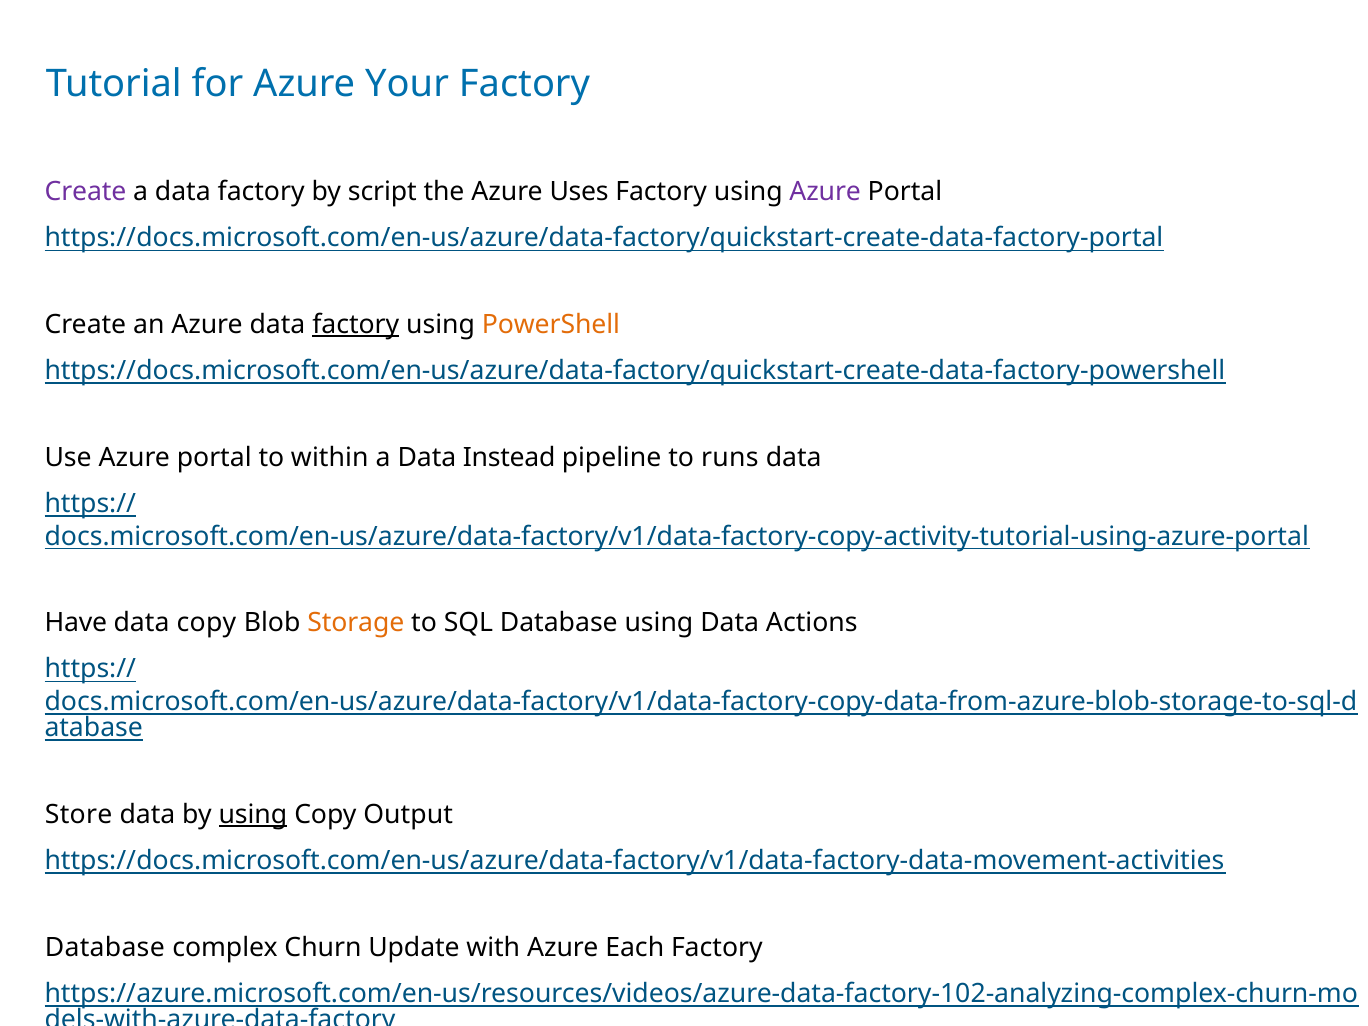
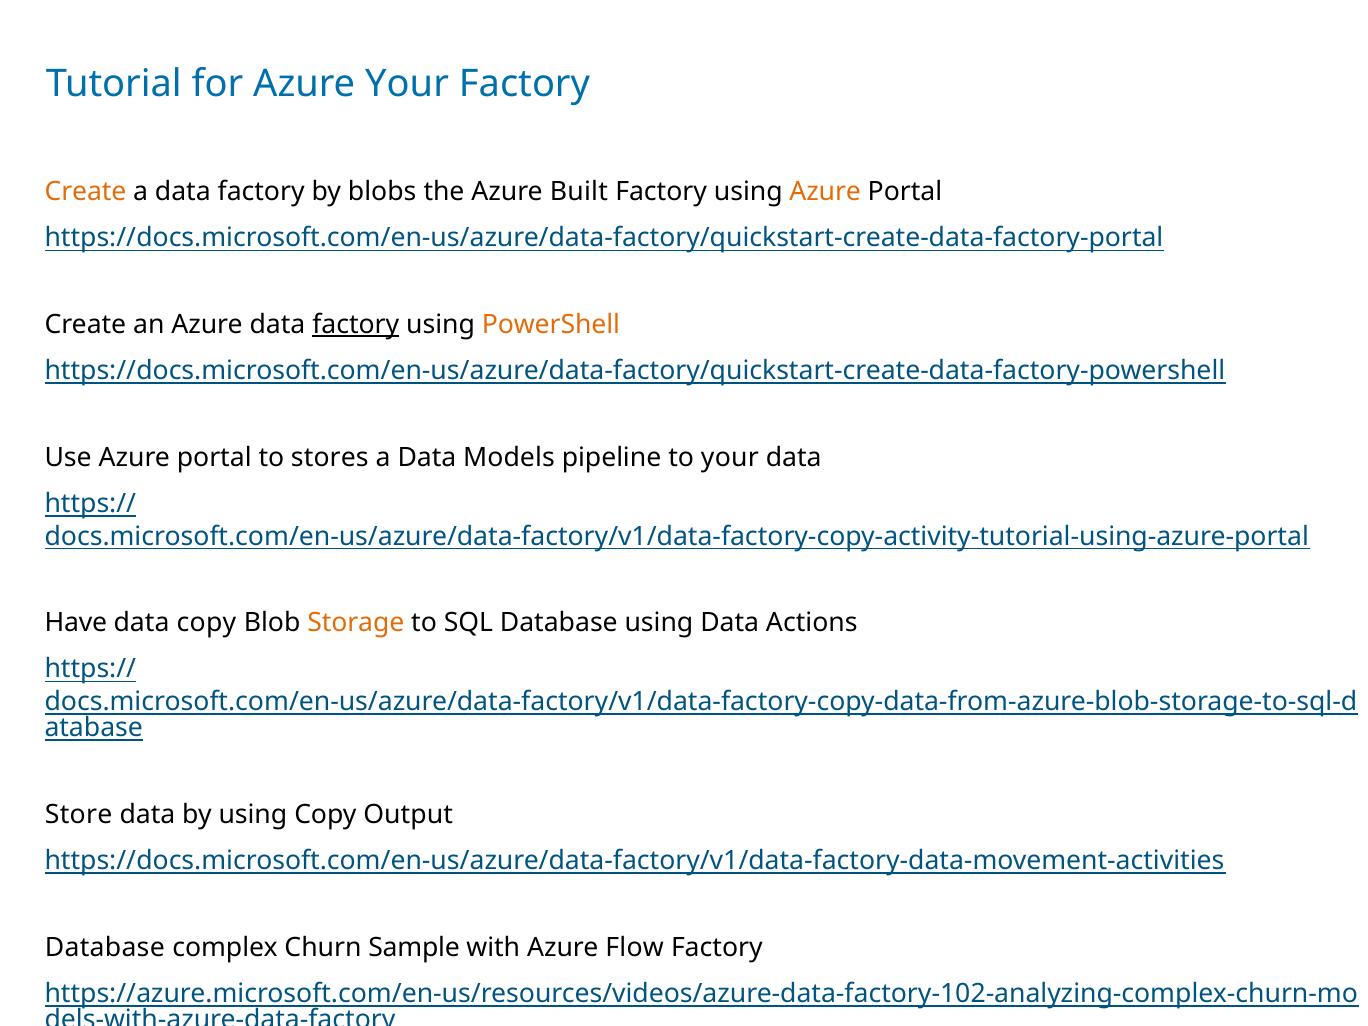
Create colour: purple -> orange (86, 192)
script: script -> blobs (382, 192)
Uses: Uses -> Built (579, 192)
Azure colour: purple -> orange (825, 192)
within: within -> stores (330, 458)
Instead: Instead -> Models (509, 458)
to runs: runs -> your (730, 458)
using underline: present -> none (253, 815)
Update: Update -> Sample (414, 947)
Each: Each -> Flow (635, 947)
